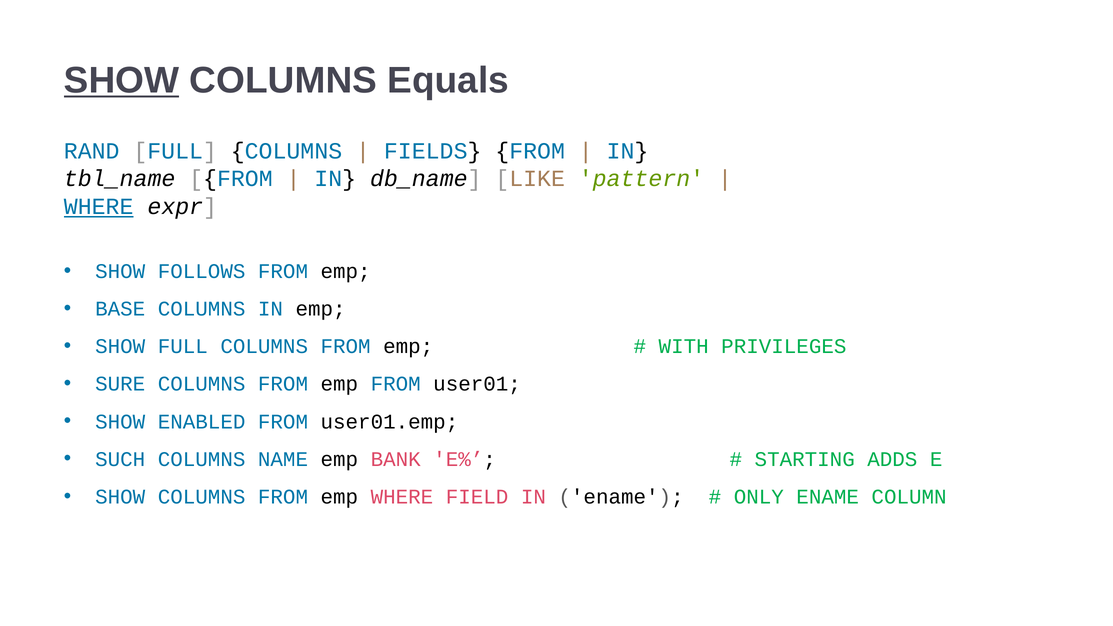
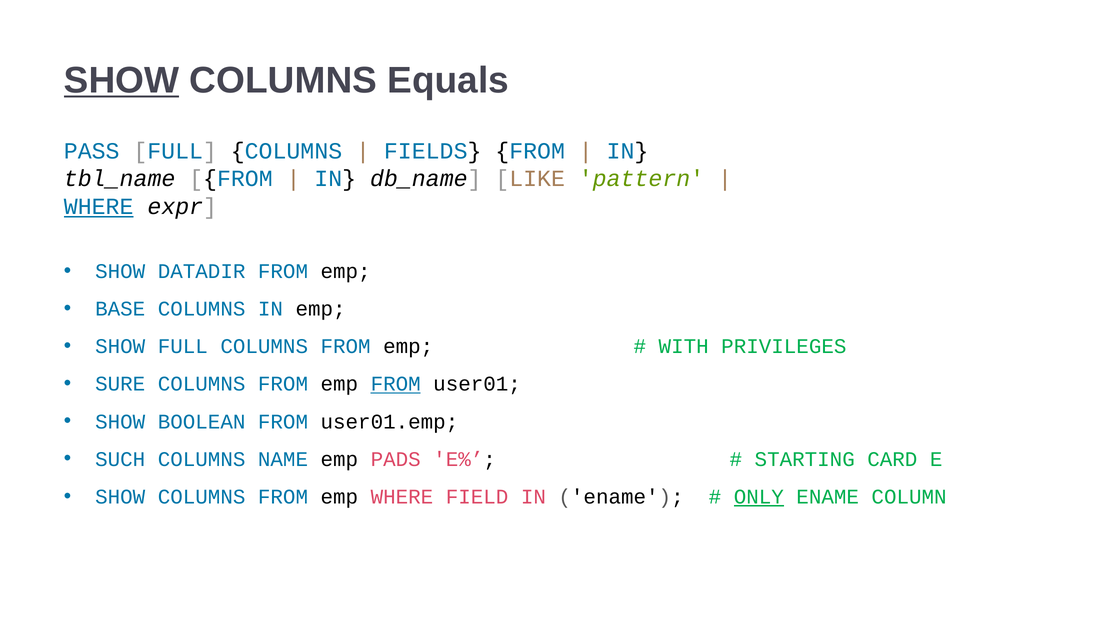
RAND: RAND -> PASS (92, 151)
FOLLOWS: FOLLOWS -> DATADIR (202, 271)
FROM underline: none -> present (396, 384)
ENABLED: ENABLED -> BOOLEAN (202, 422)
BANK: BANK -> PADS (396, 459)
ADDS: ADDS -> CARD (892, 459)
ONLY underline: none -> present (759, 497)
